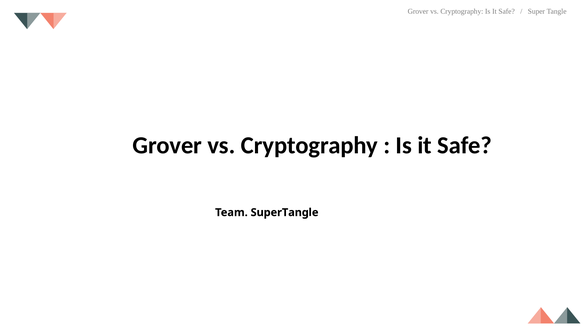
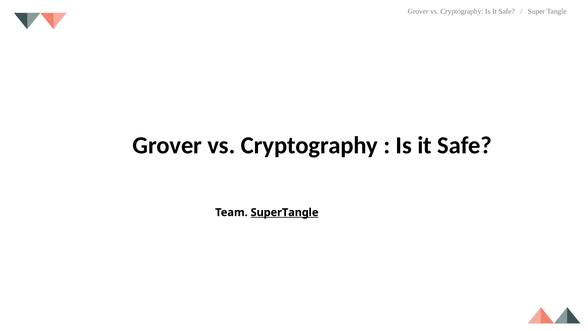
SuperTangle underline: none -> present (285, 212)
